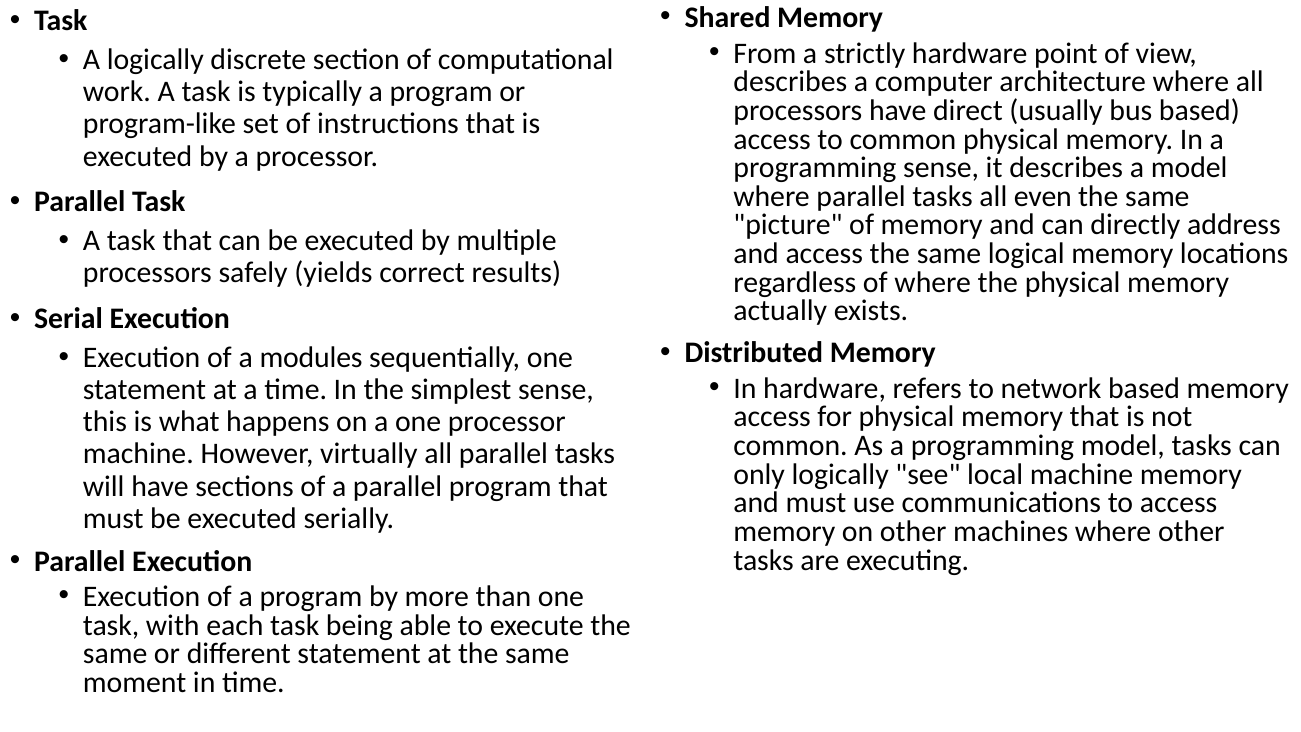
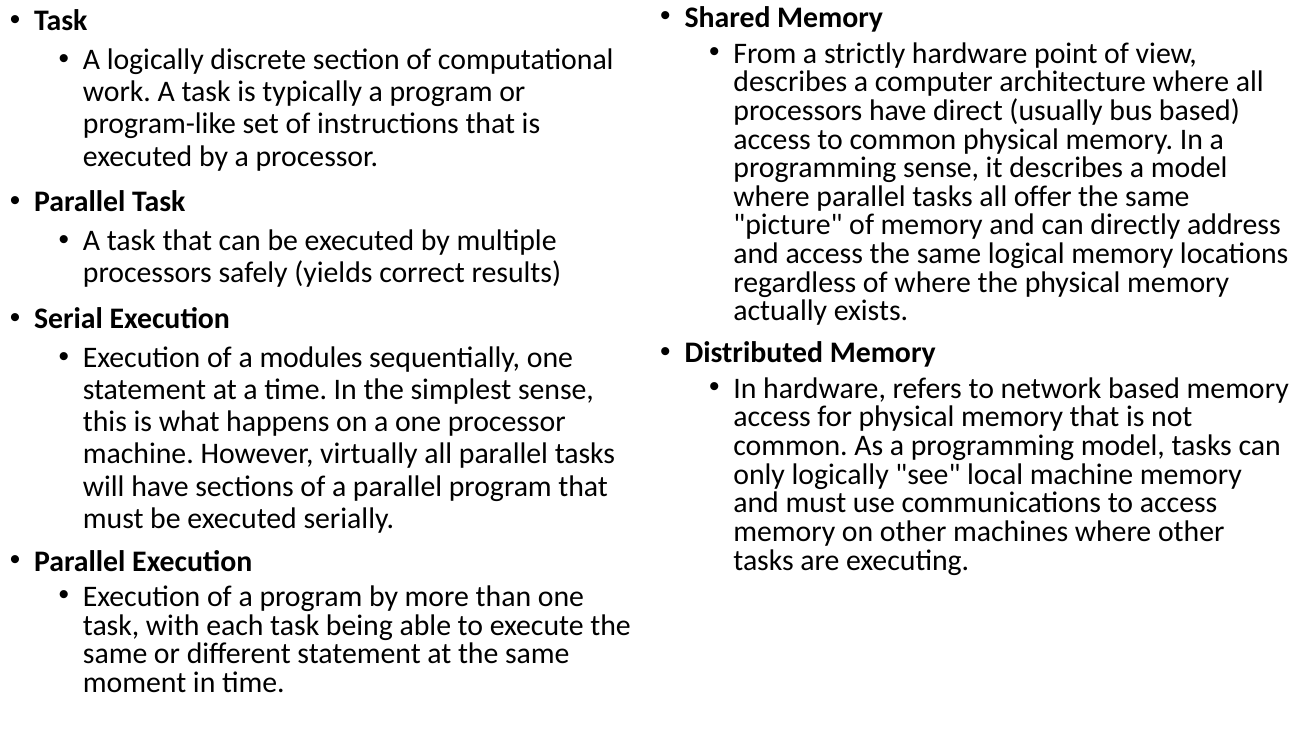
even: even -> offer (1043, 196)
